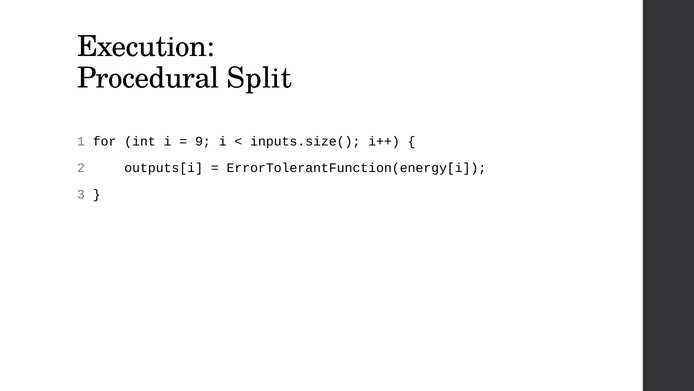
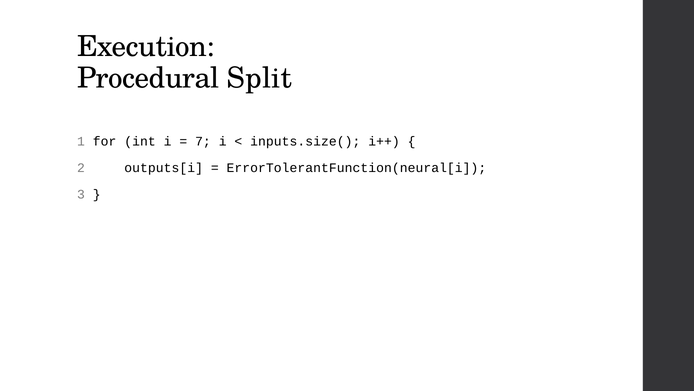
9: 9 -> 7 (203, 141)
ErrorTolerantFunction(energy[i: ErrorTolerantFunction(energy[i -> ErrorTolerantFunction(neural[i (356, 168)
